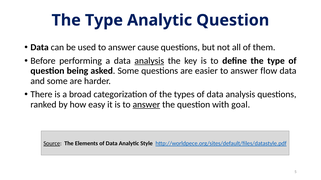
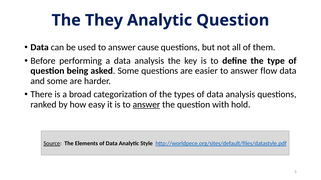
Type: Type -> They (104, 20)
analysis underline: present -> none (149, 61)
goal: goal -> hold (241, 105)
